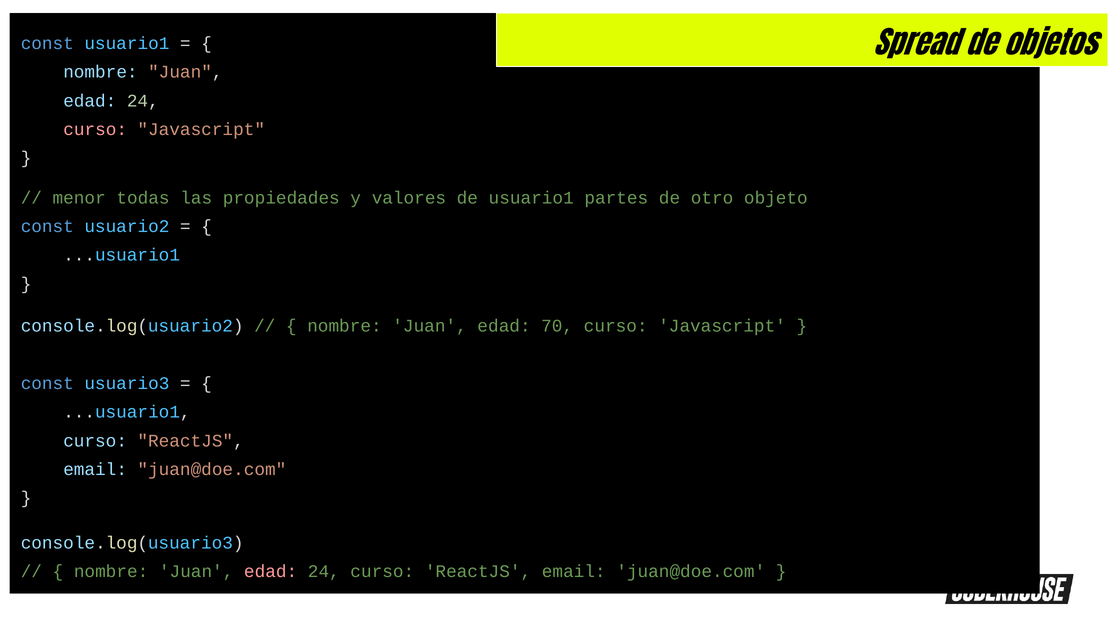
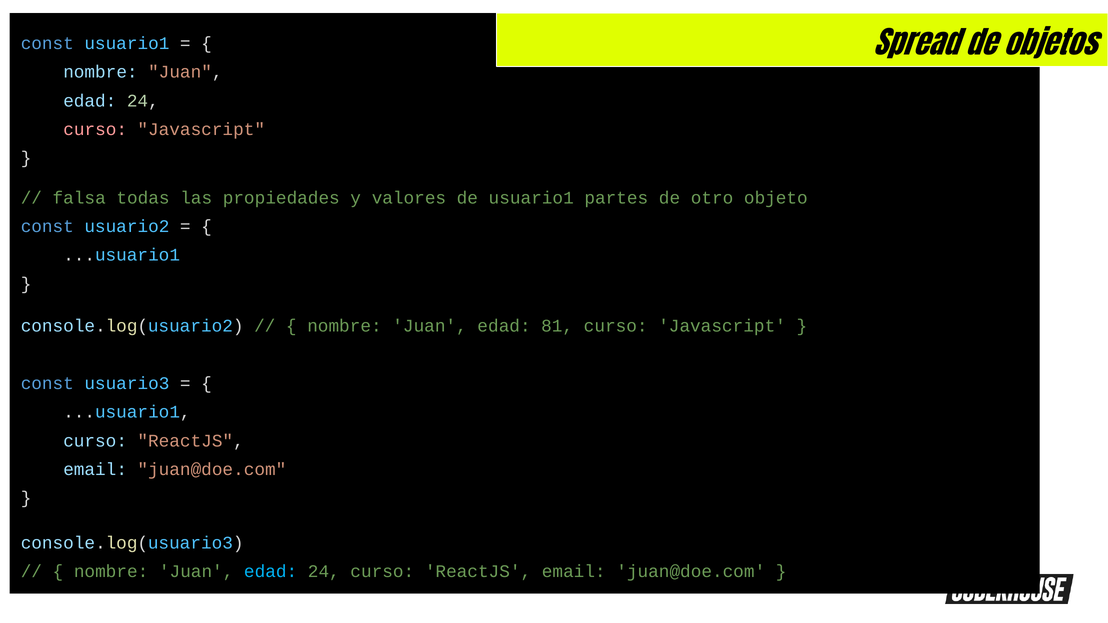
menor: menor -> falsa (79, 198)
70: 70 -> 81 (557, 326)
edad colour: pink -> light blue (271, 572)
